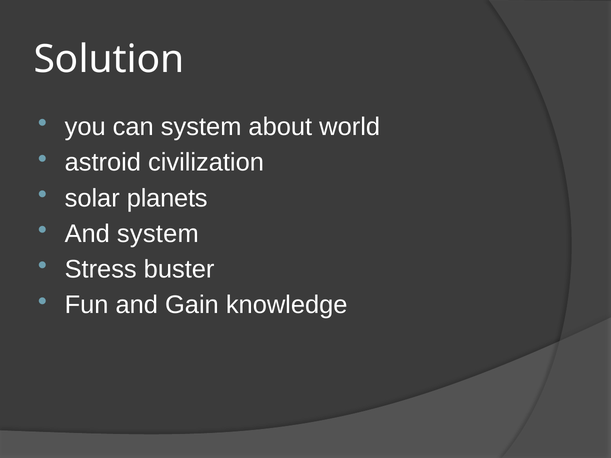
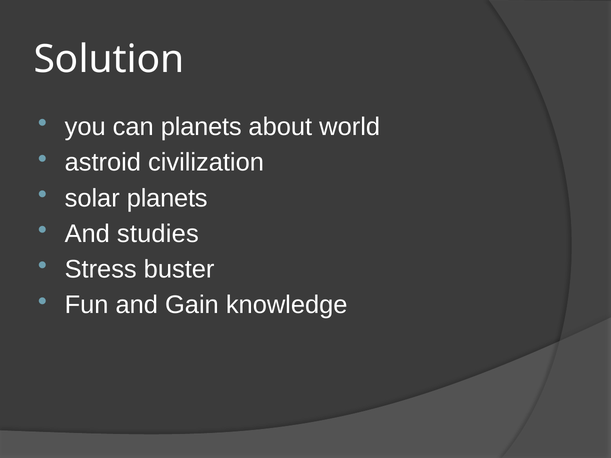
can system: system -> planets (201, 127)
And system: system -> studies (158, 234)
